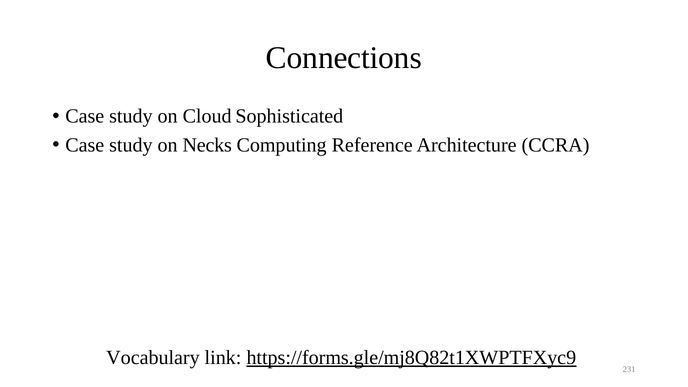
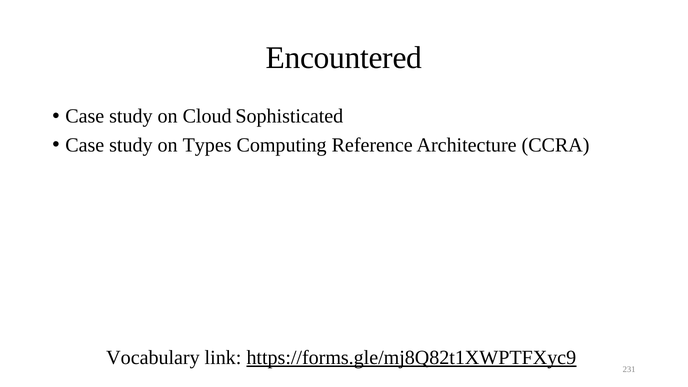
Connections: Connections -> Encountered (344, 58)
Necks: Necks -> Types (207, 145)
